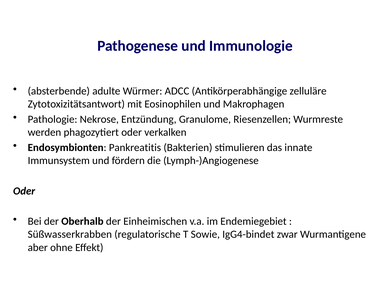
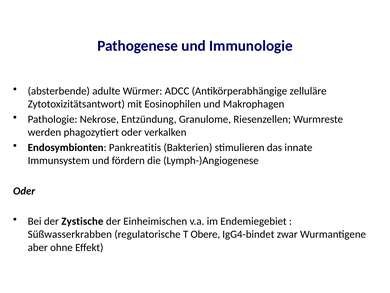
Oberhalb: Oberhalb -> Zystische (82, 221)
Sowie: Sowie -> Obere (205, 234)
